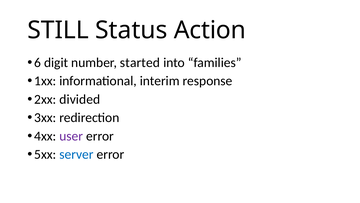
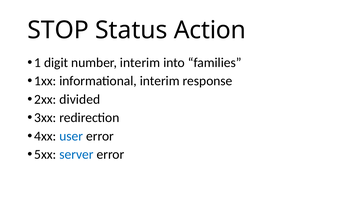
STILL: STILL -> STOP (58, 30)
6: 6 -> 1 (38, 62)
number started: started -> interim (140, 62)
user colour: purple -> blue (71, 136)
